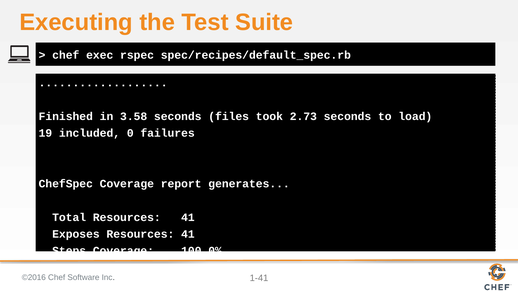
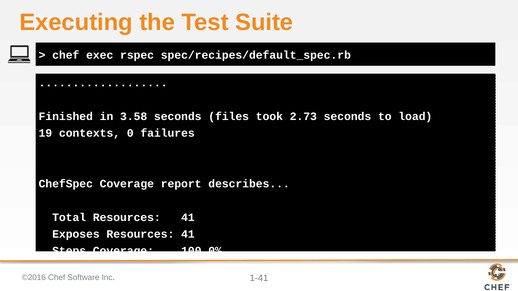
included: included -> contexts (90, 133)
generates: generates -> describes (249, 184)
